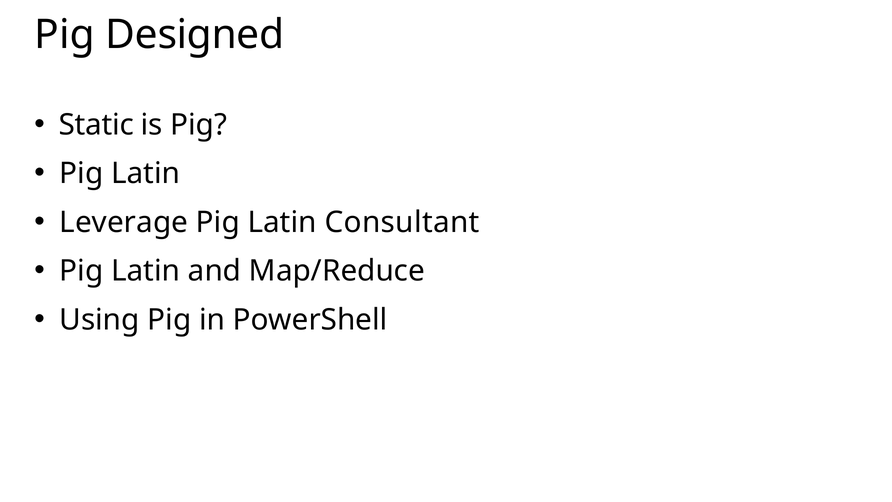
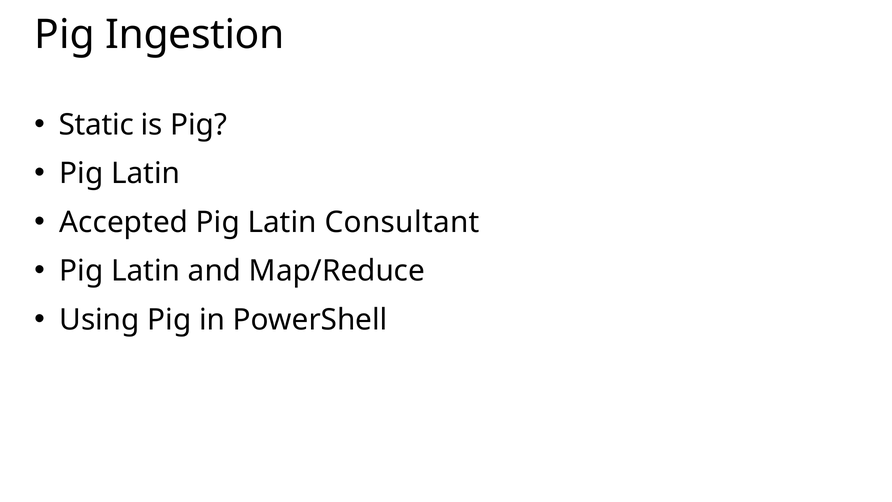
Designed: Designed -> Ingestion (195, 35)
Leverage: Leverage -> Accepted (124, 222)
